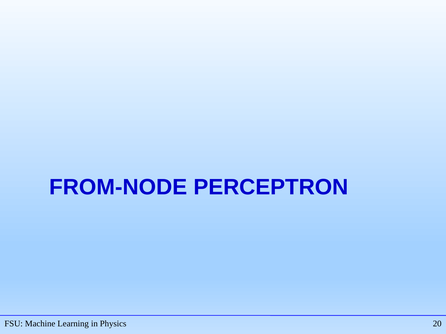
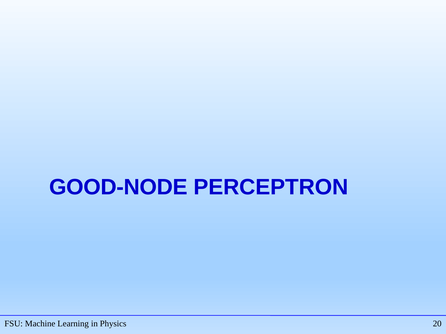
FROM-NODE: FROM-NODE -> GOOD-NODE (118, 188)
